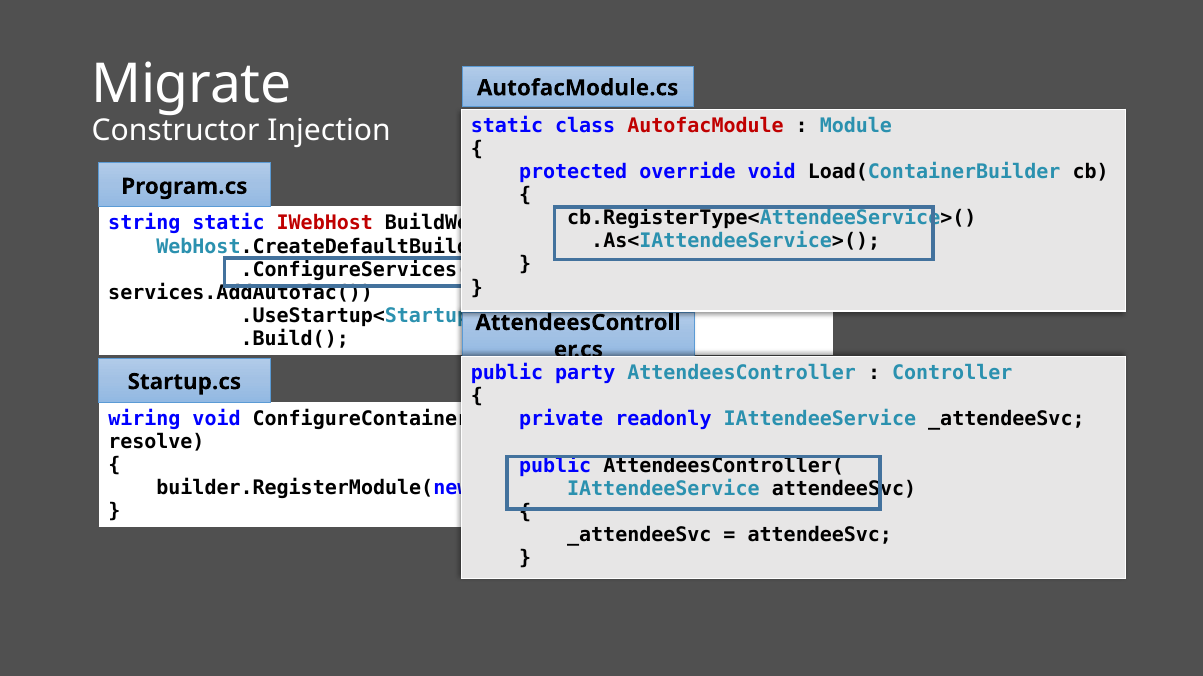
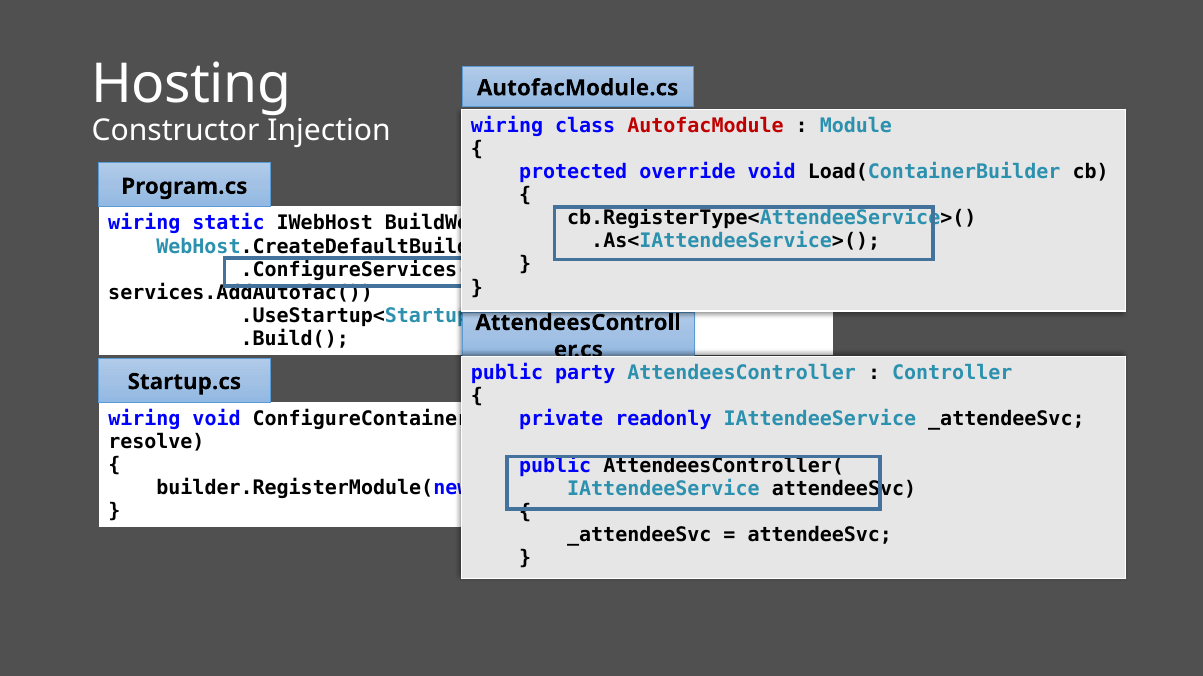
Migrate: Migrate -> Hosting (191, 85)
static: static -> wiring (507, 126)
string: string -> wiring (144, 223)
IWebHost colour: red -> black (325, 223)
